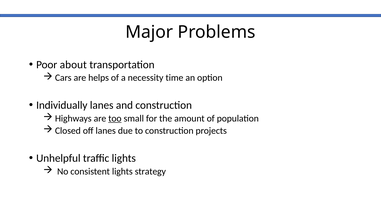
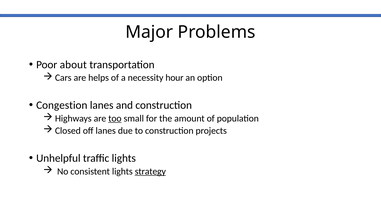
time: time -> hour (175, 78)
Individually: Individually -> Congestion (62, 105)
strategy underline: none -> present (150, 171)
